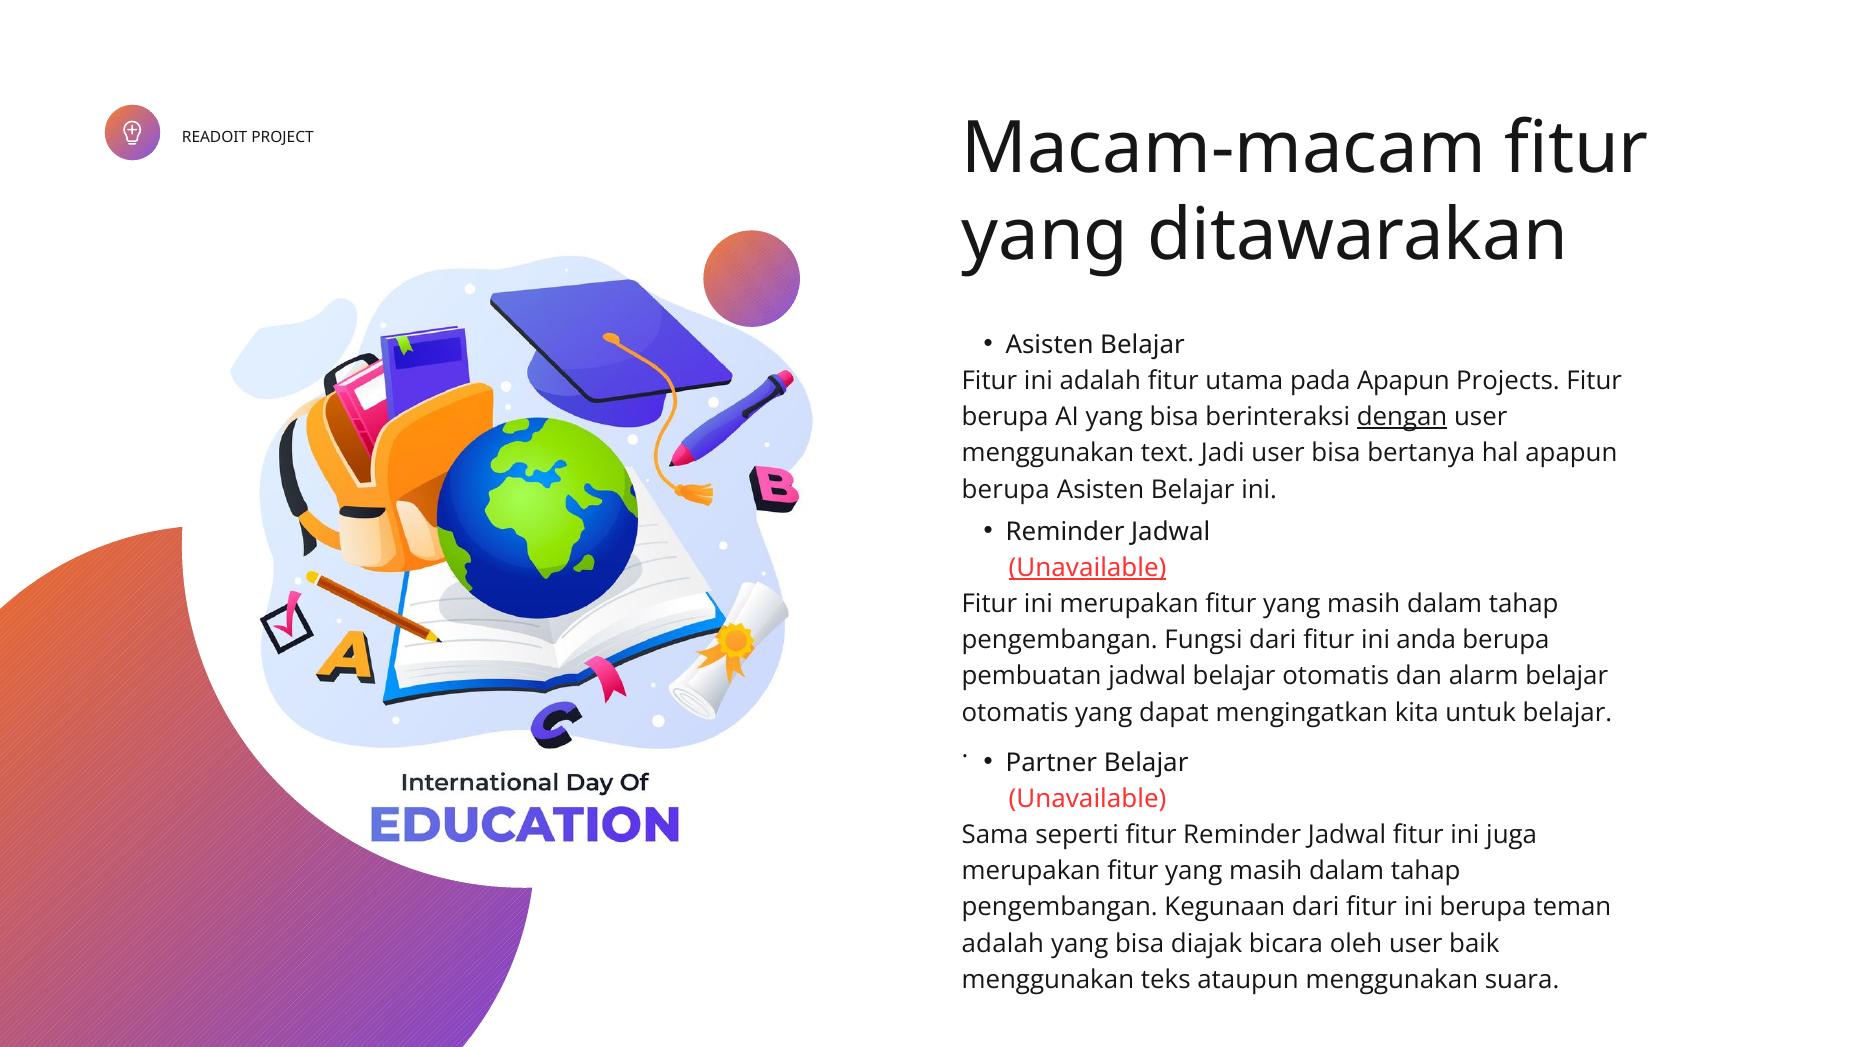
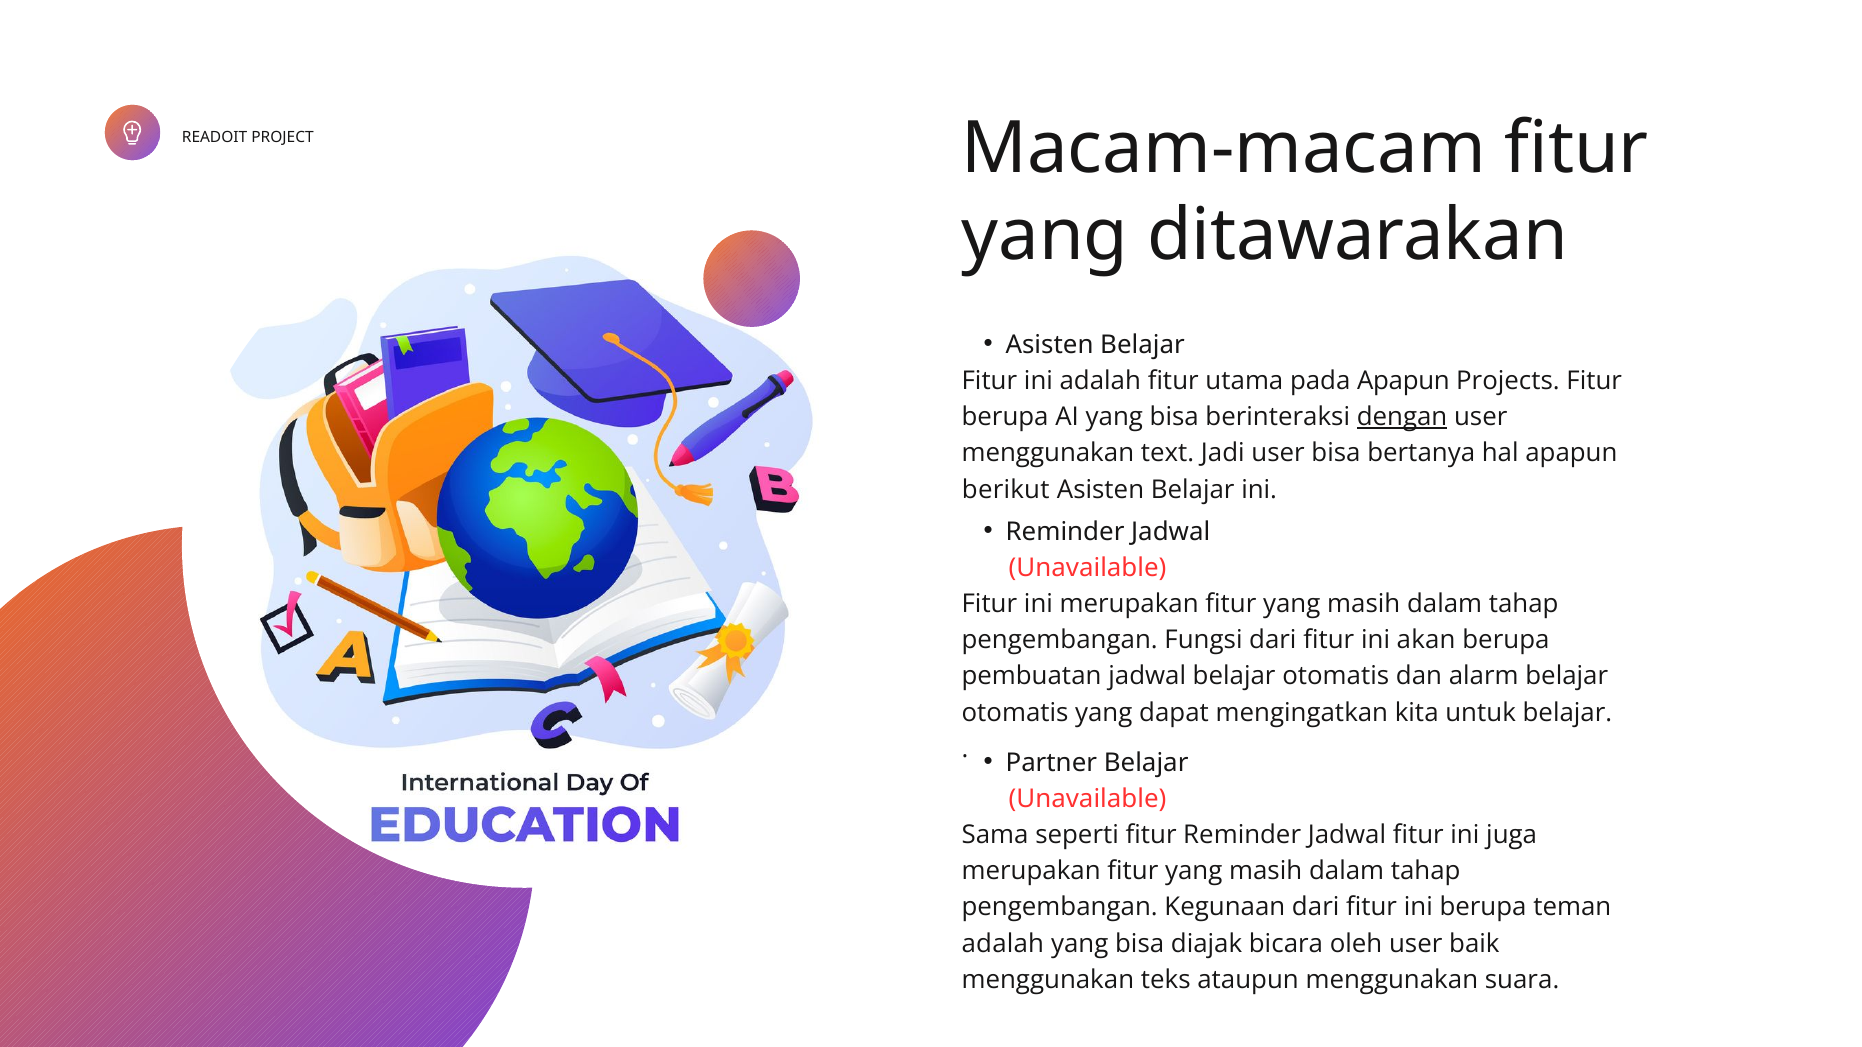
berupa: berupa -> berikut (1006, 490)
Unavailable underline: present -> none (1088, 568)
anda: anda -> akan (1426, 640)
